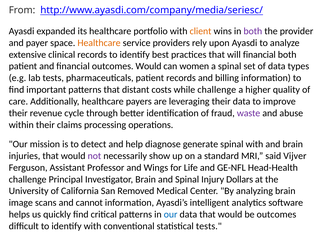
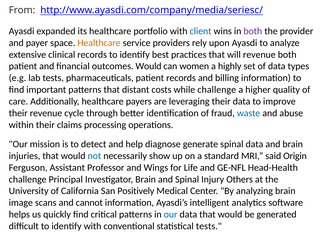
client colour: orange -> blue (201, 31)
will financial: financial -> revenue (259, 55)
a spinal: spinal -> highly (230, 66)
waste colour: purple -> blue (249, 113)
spinal with: with -> data (254, 144)
not colour: purple -> blue (94, 156)
Vijver: Vijver -> Origin (295, 156)
Dollars: Dollars -> Others (240, 179)
Removed: Removed -> Positively (136, 191)
be outcomes: outcomes -> generated (277, 214)
